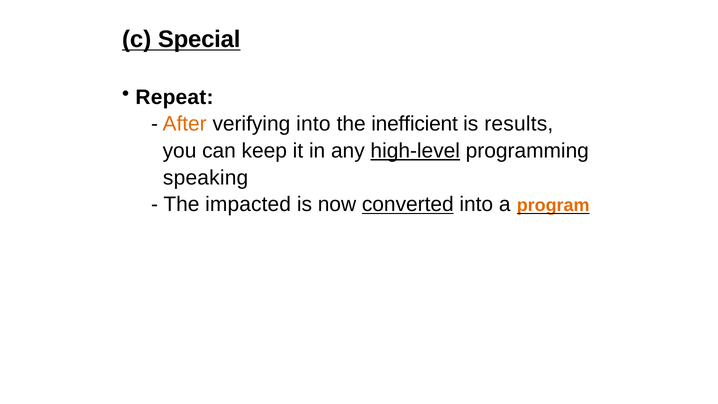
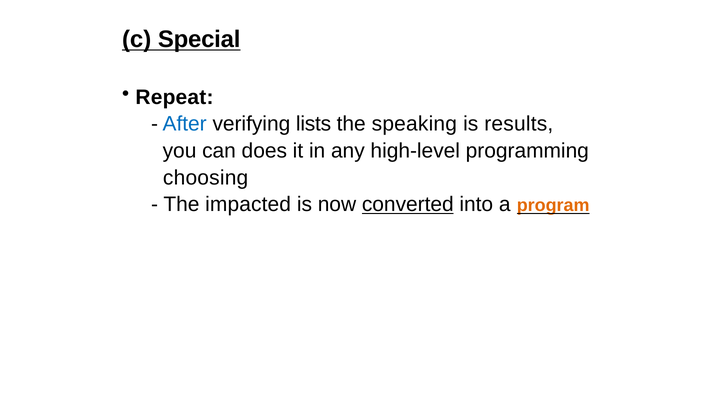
After colour: orange -> blue (185, 124)
verifying into: into -> lists (314, 124)
inefﬁcient: inefﬁcient -> speaking (414, 124)
keep: keep -> does (264, 151)
high-level underline: present -> none (415, 151)
speaking: speaking -> choosing (206, 178)
